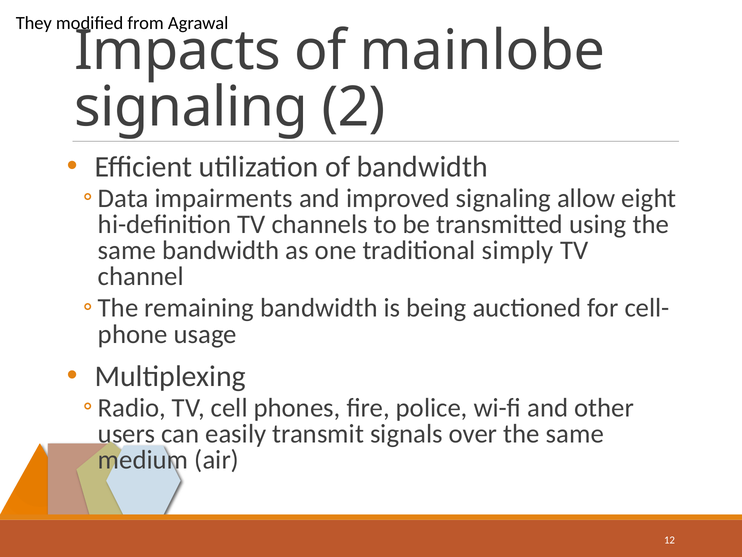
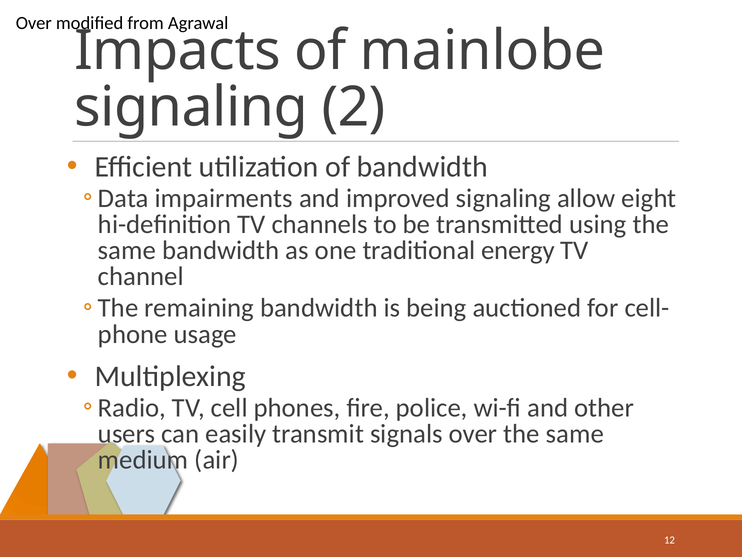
They: They -> Over (34, 23)
simply: simply -> energy (518, 250)
